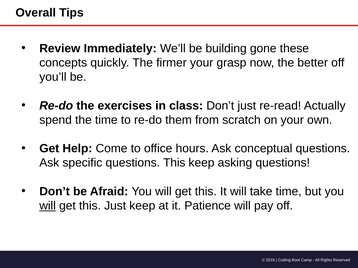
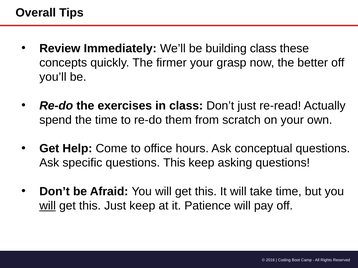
building gone: gone -> class (263, 49)
